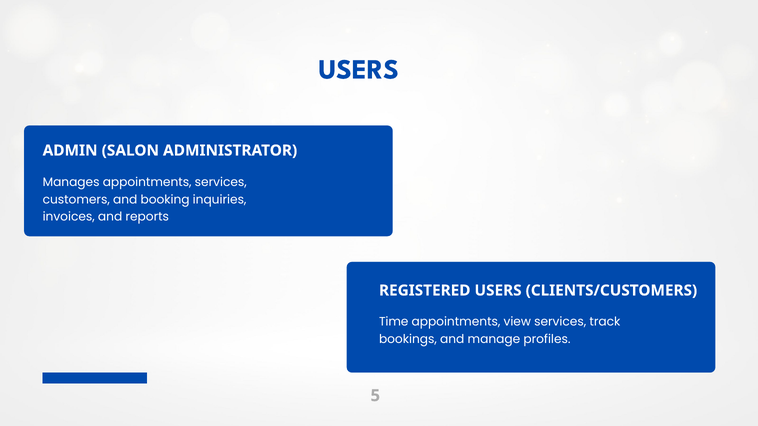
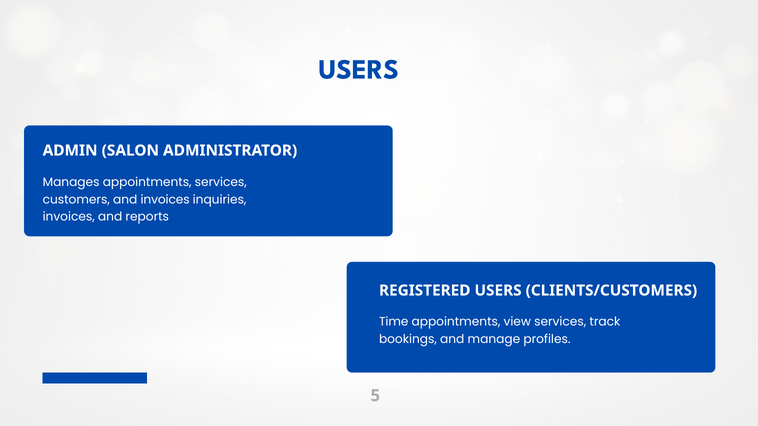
and booking: booking -> invoices (165, 200)
